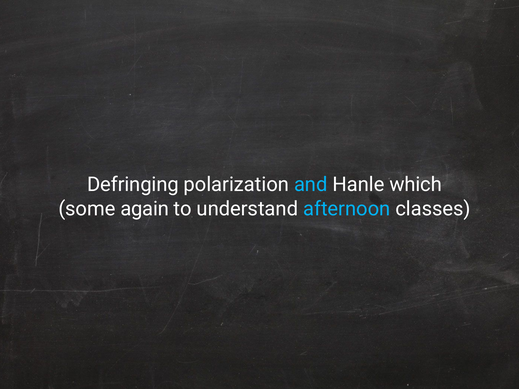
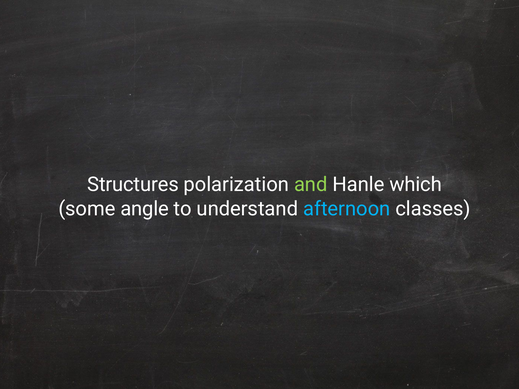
Defringing: Defringing -> Structures (133, 185)
and colour: light blue -> light green (311, 185)
again: again -> angle (145, 209)
